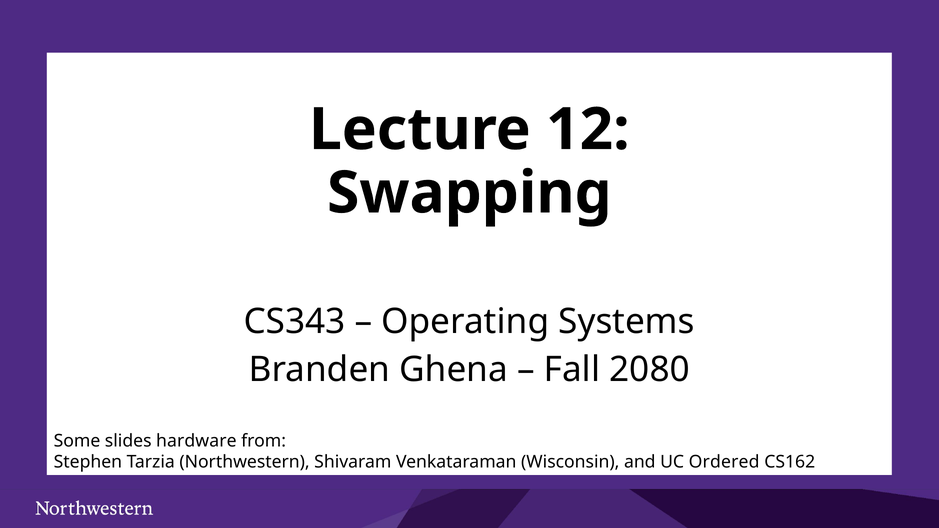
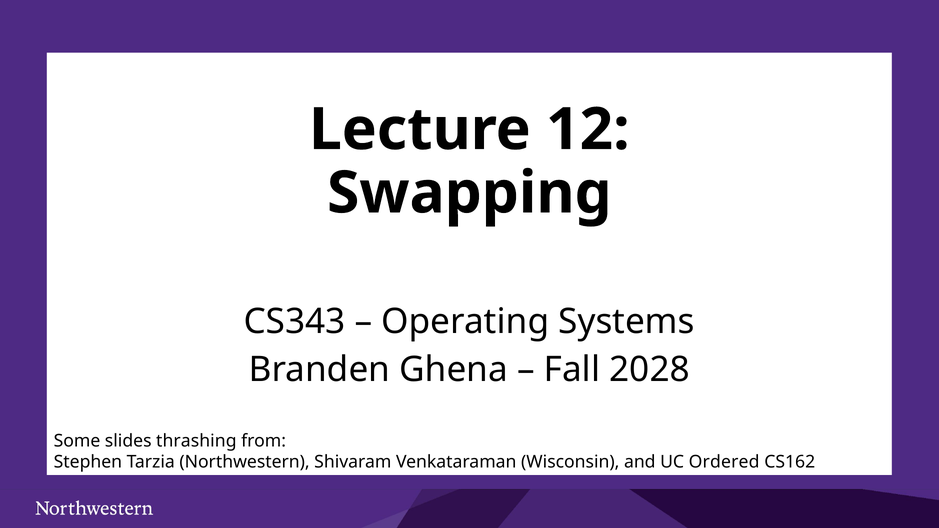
2080: 2080 -> 2028 (650, 370)
hardware: hardware -> thrashing (196, 441)
